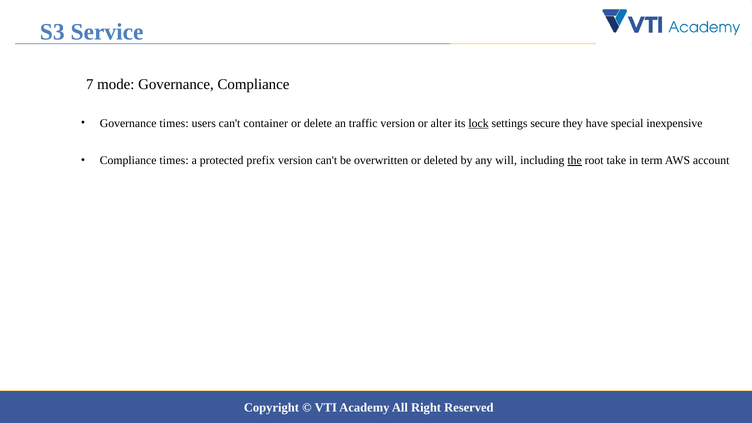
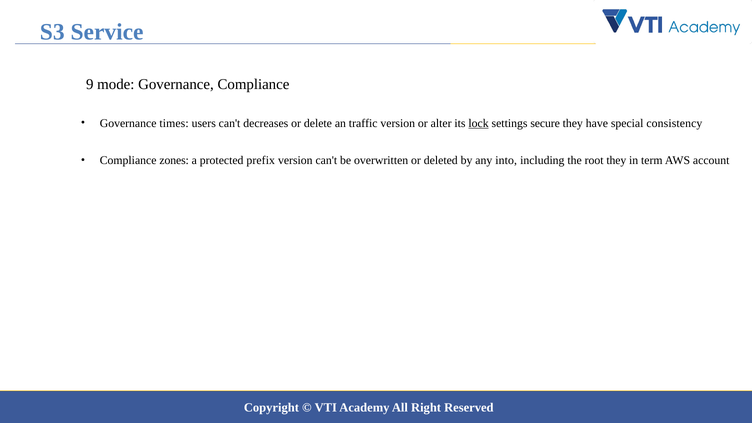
7: 7 -> 9 (90, 84)
container: container -> decreases (266, 123)
inexpensive: inexpensive -> consistency (674, 123)
Compliance times: times -> zones (174, 161)
will: will -> into (506, 161)
the underline: present -> none (575, 161)
root take: take -> they (616, 161)
